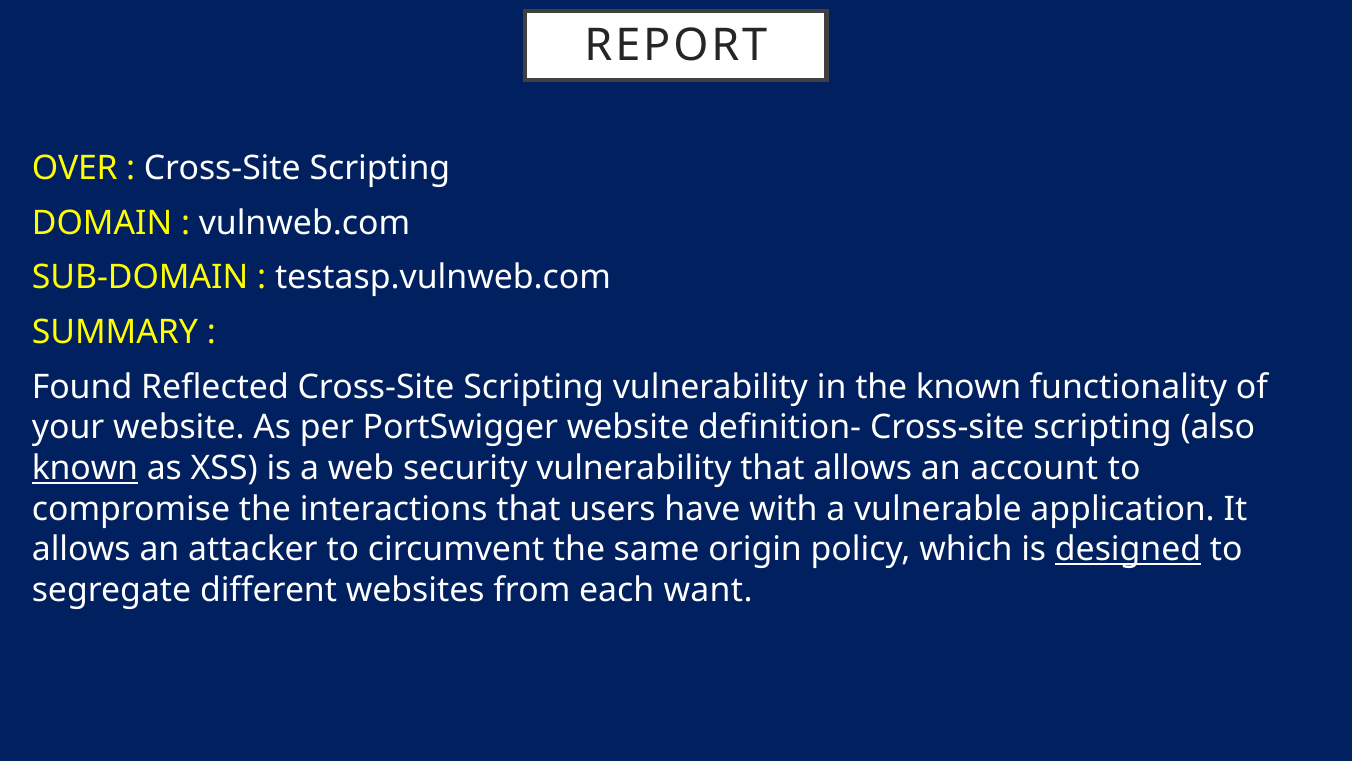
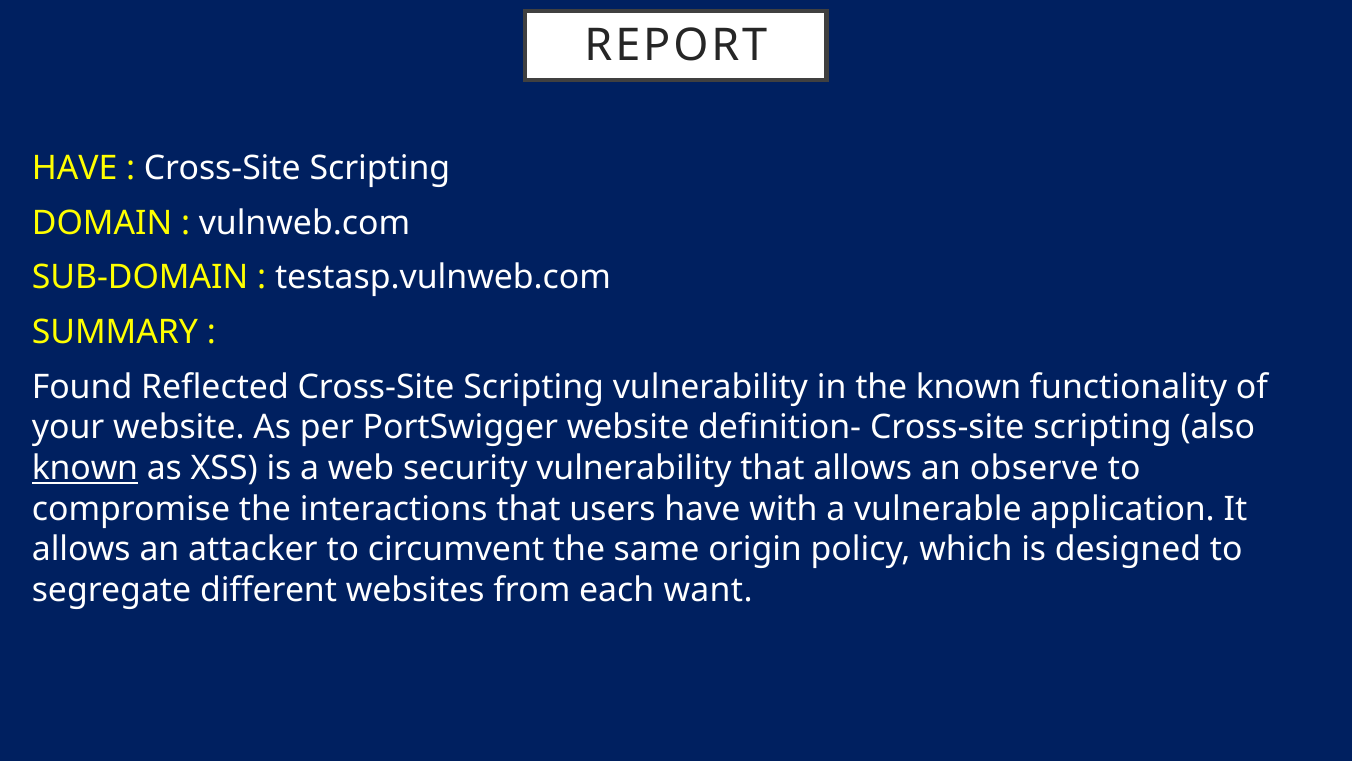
OVER: OVER -> HAVE (75, 168)
account: account -> observe (1034, 468)
designed underline: present -> none (1128, 549)
